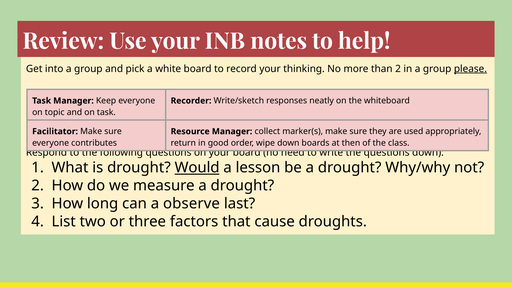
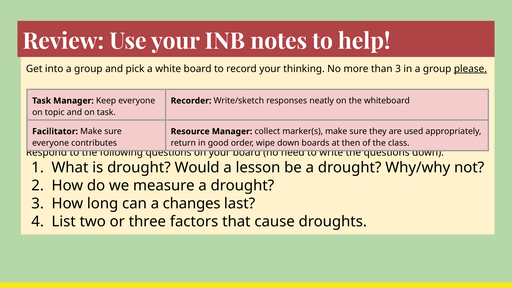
than 2: 2 -> 3 (398, 69)
Would underline: present -> none (197, 168)
observe: observe -> changes (192, 204)
